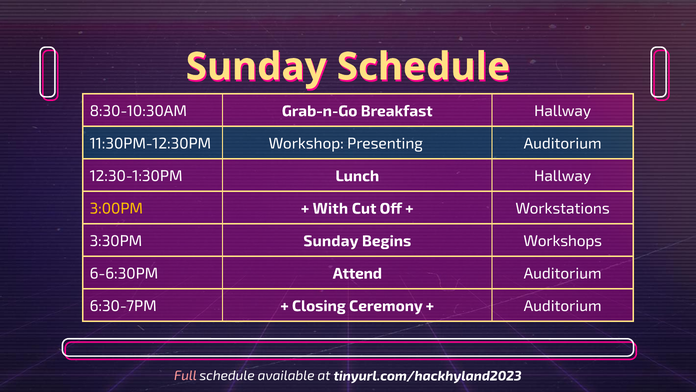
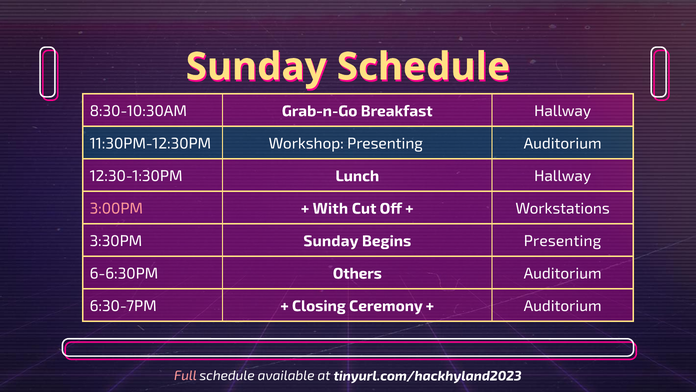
3:00PM colour: yellow -> pink (116, 208)
Begins Workshops: Workshops -> Presenting (563, 241)
Attend: Attend -> Others (357, 273)
